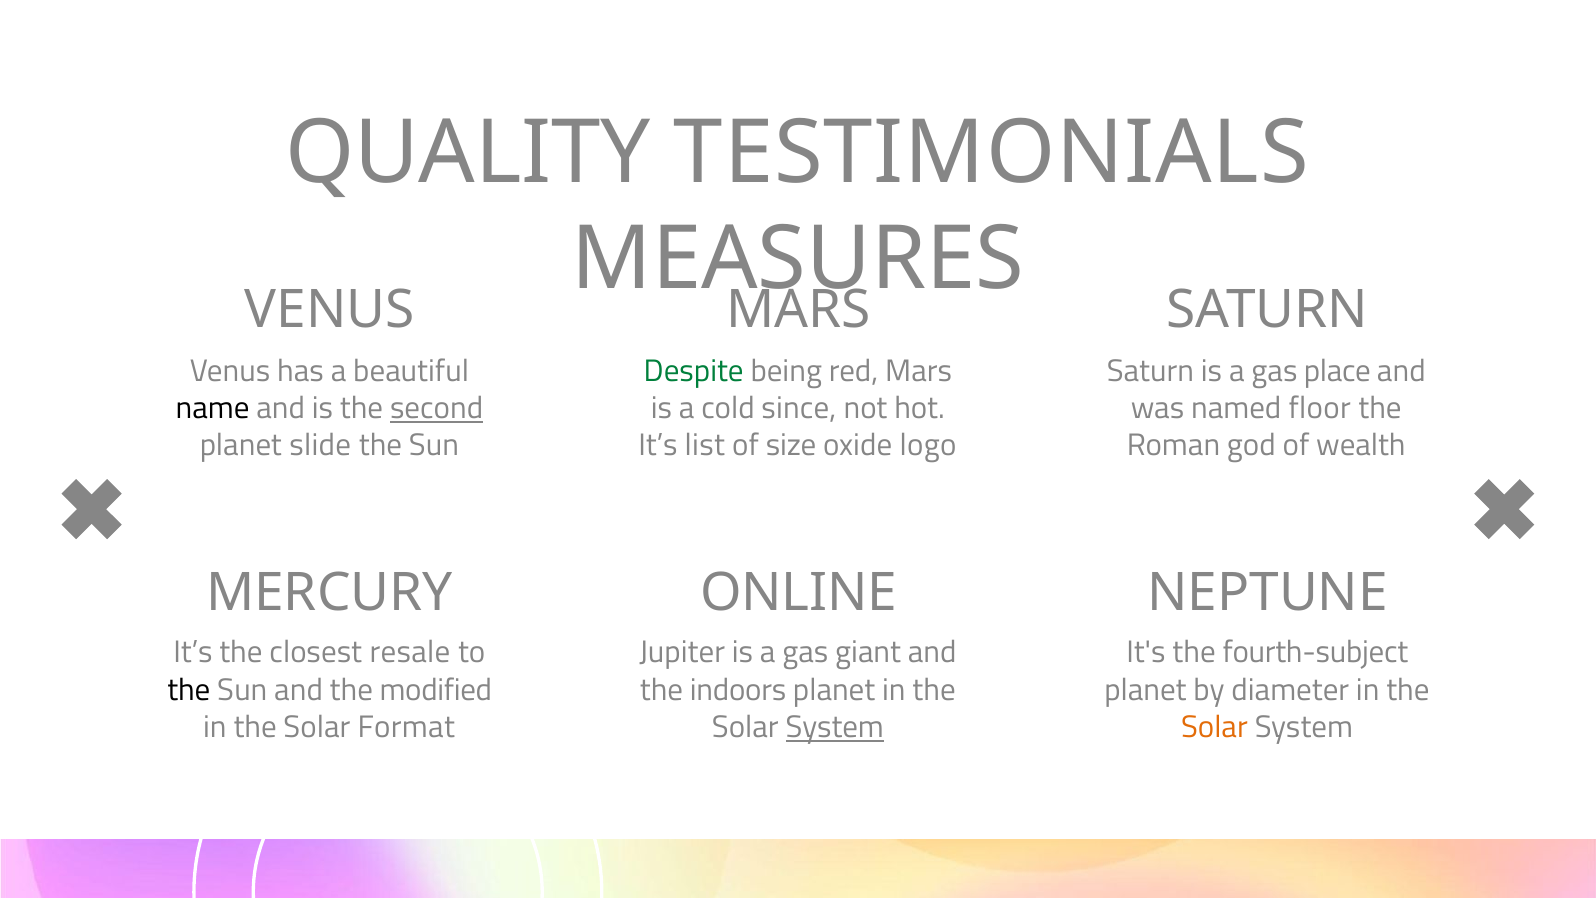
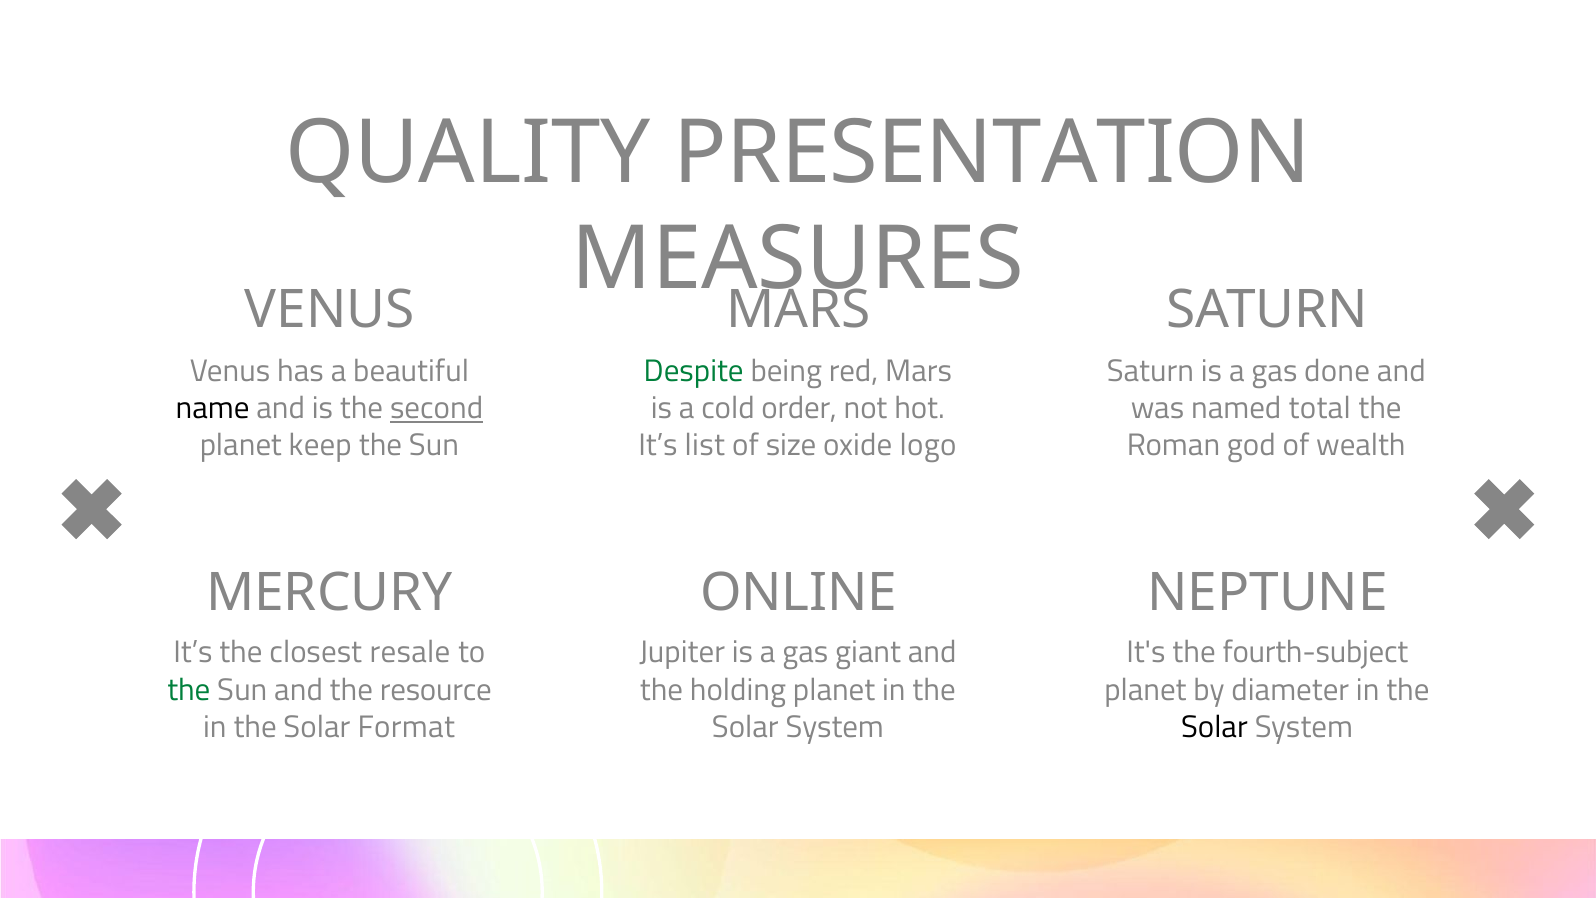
TESTIMONIALS: TESTIMONIALS -> PRESENTATION (992, 153)
place: place -> done (1337, 371)
since: since -> order (799, 408)
floor: floor -> total (1320, 408)
slide: slide -> keep (320, 445)
the colour: black -> green (189, 690)
modified: modified -> resource (436, 690)
indoors: indoors -> holding (738, 690)
System underline: present -> none (835, 727)
Solar colour: orange -> black (1214, 727)
